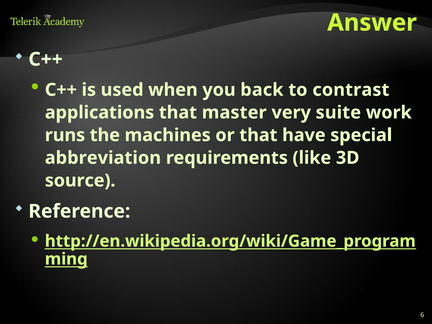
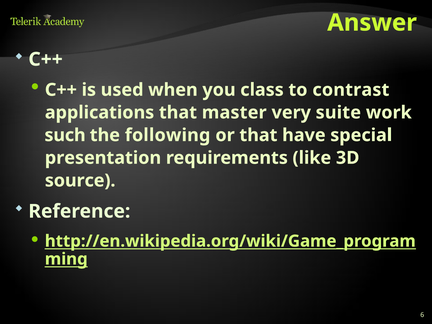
back: back -> class (262, 90)
runs: runs -> such (65, 135)
machines: machines -> following (168, 135)
abbreviation: abbreviation -> presentation (103, 158)
